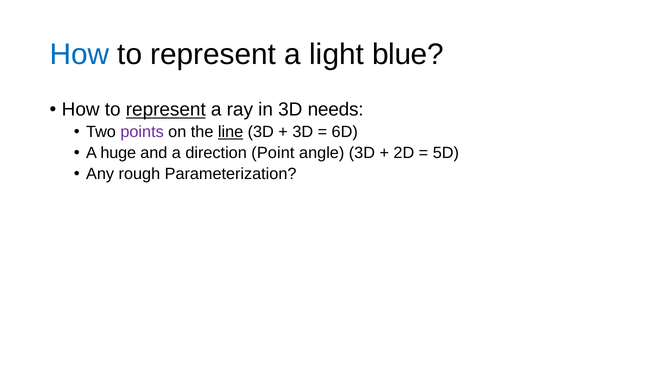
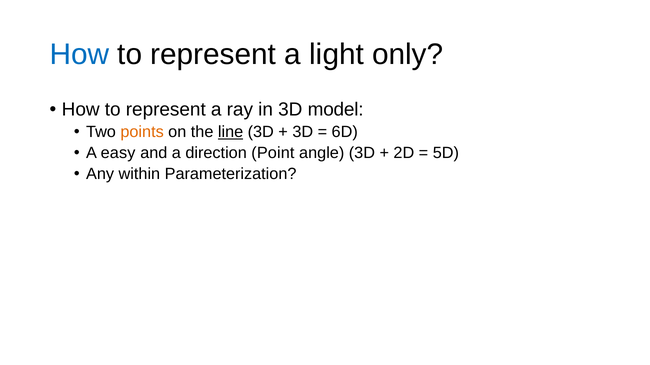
blue: blue -> only (408, 55)
represent underline: present -> none (166, 110)
needs: needs -> model (336, 110)
points colour: purple -> orange (142, 132)
huge: huge -> easy (118, 153)
rough: rough -> within (139, 174)
